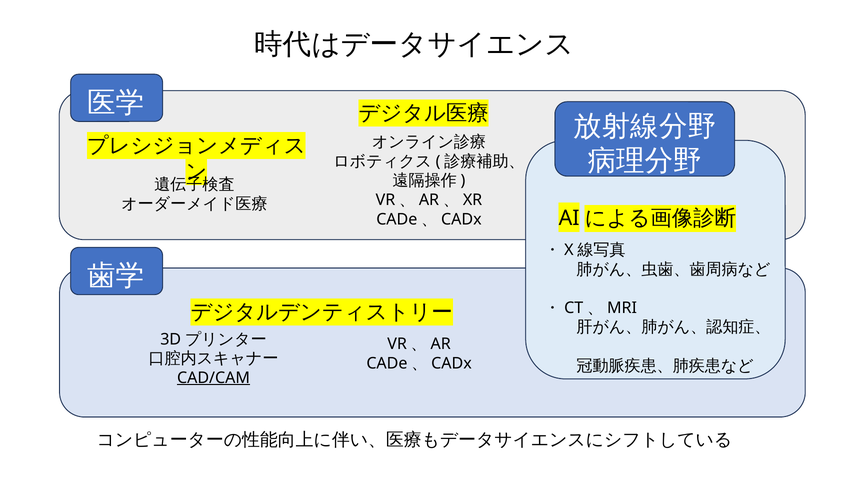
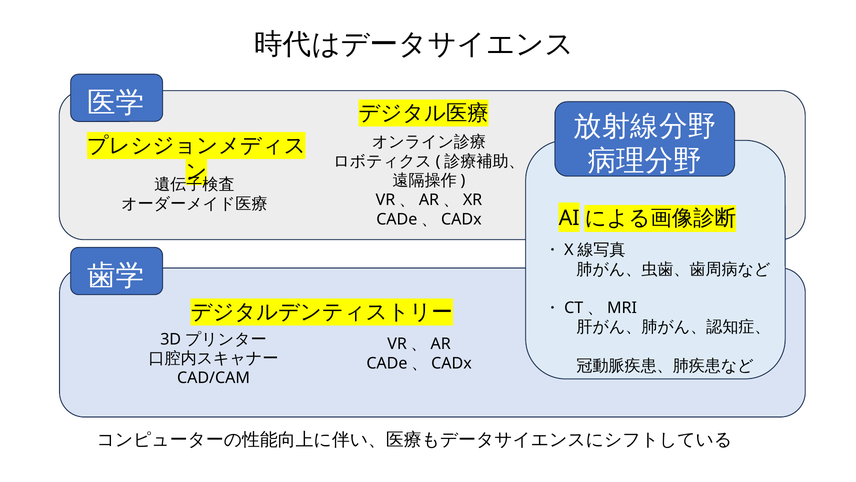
CAD/CAM underline: present -> none (214, 377)
